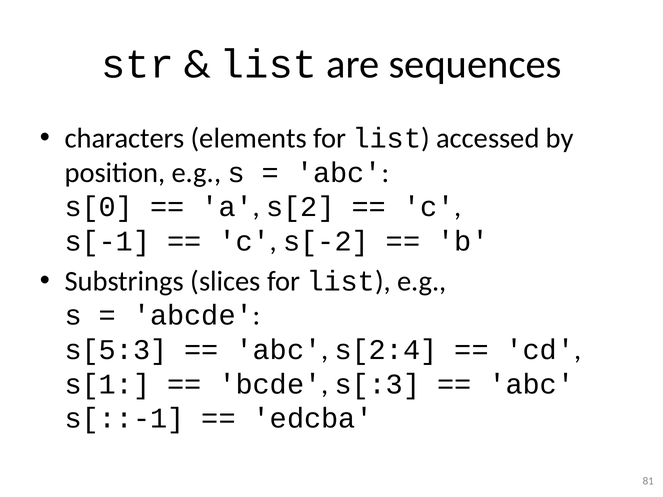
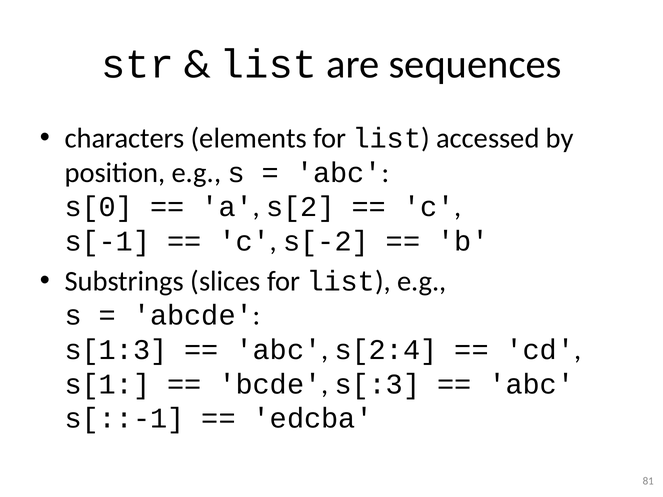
s[5:3: s[5:3 -> s[1:3 (116, 350)
